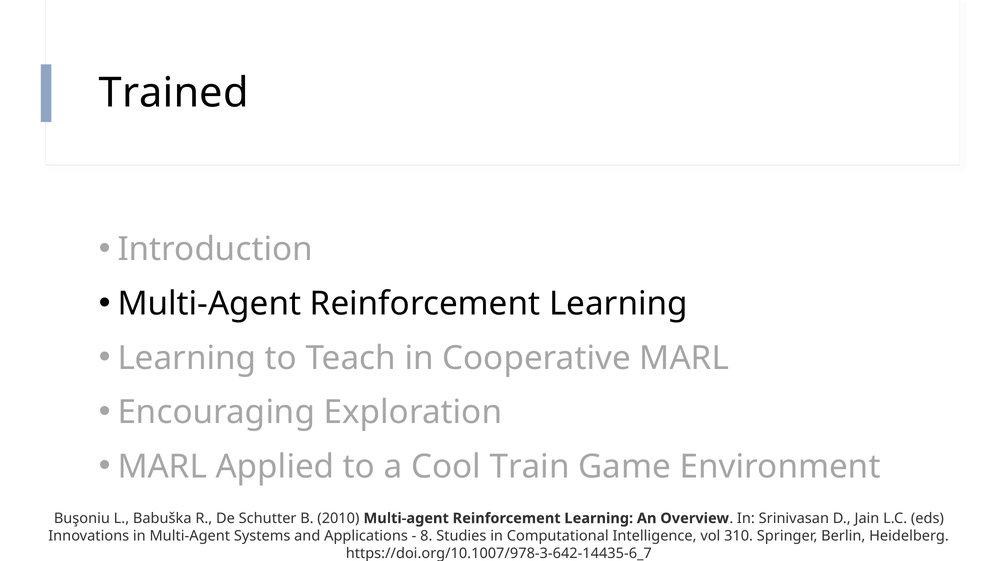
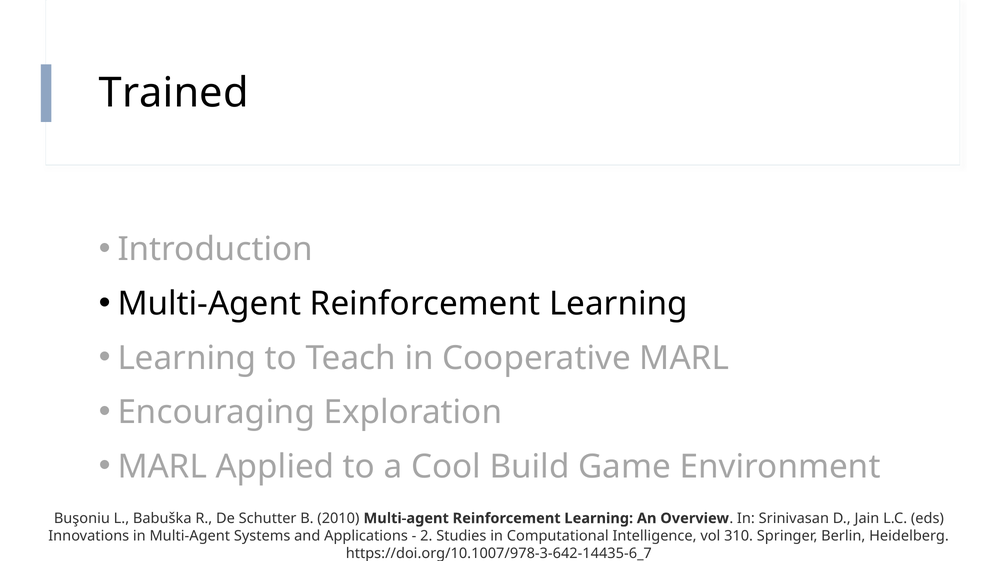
Train: Train -> Build (530, 467)
8: 8 -> 2 (426, 536)
